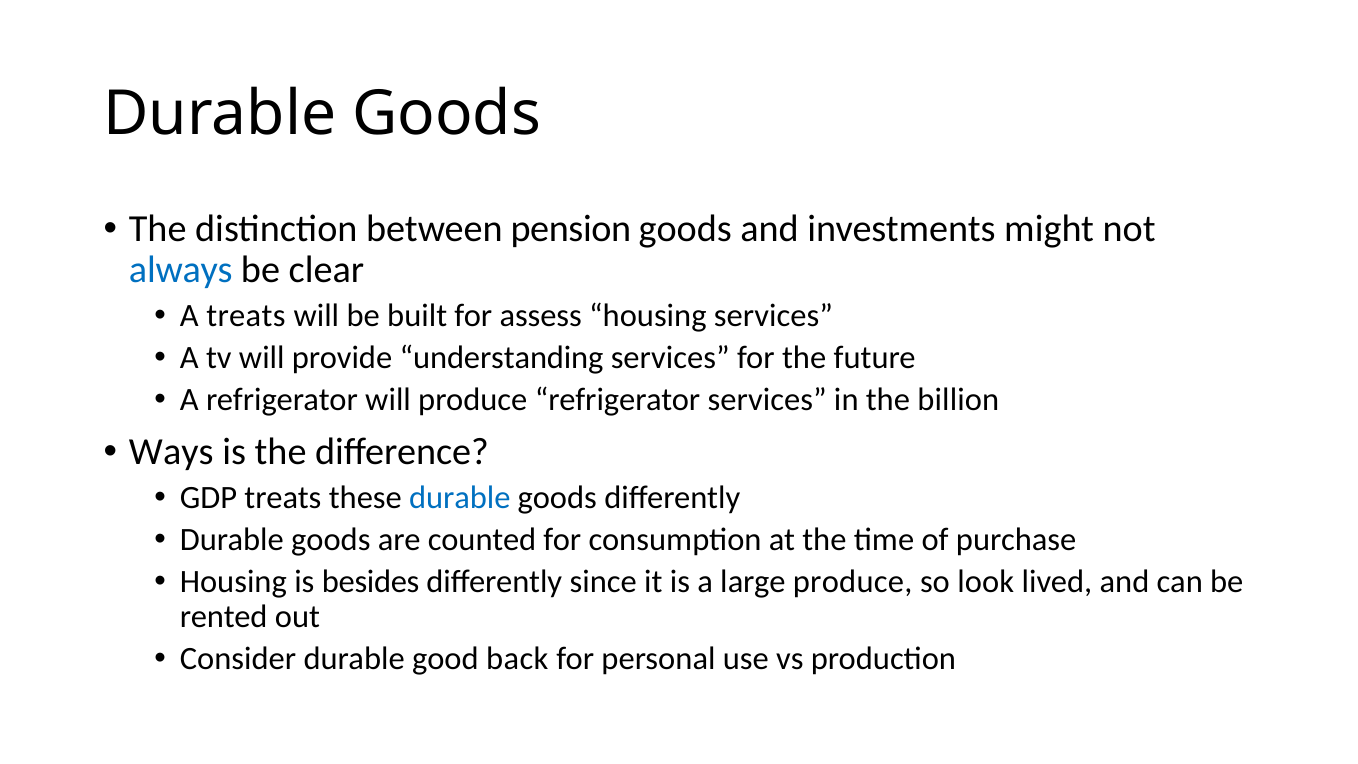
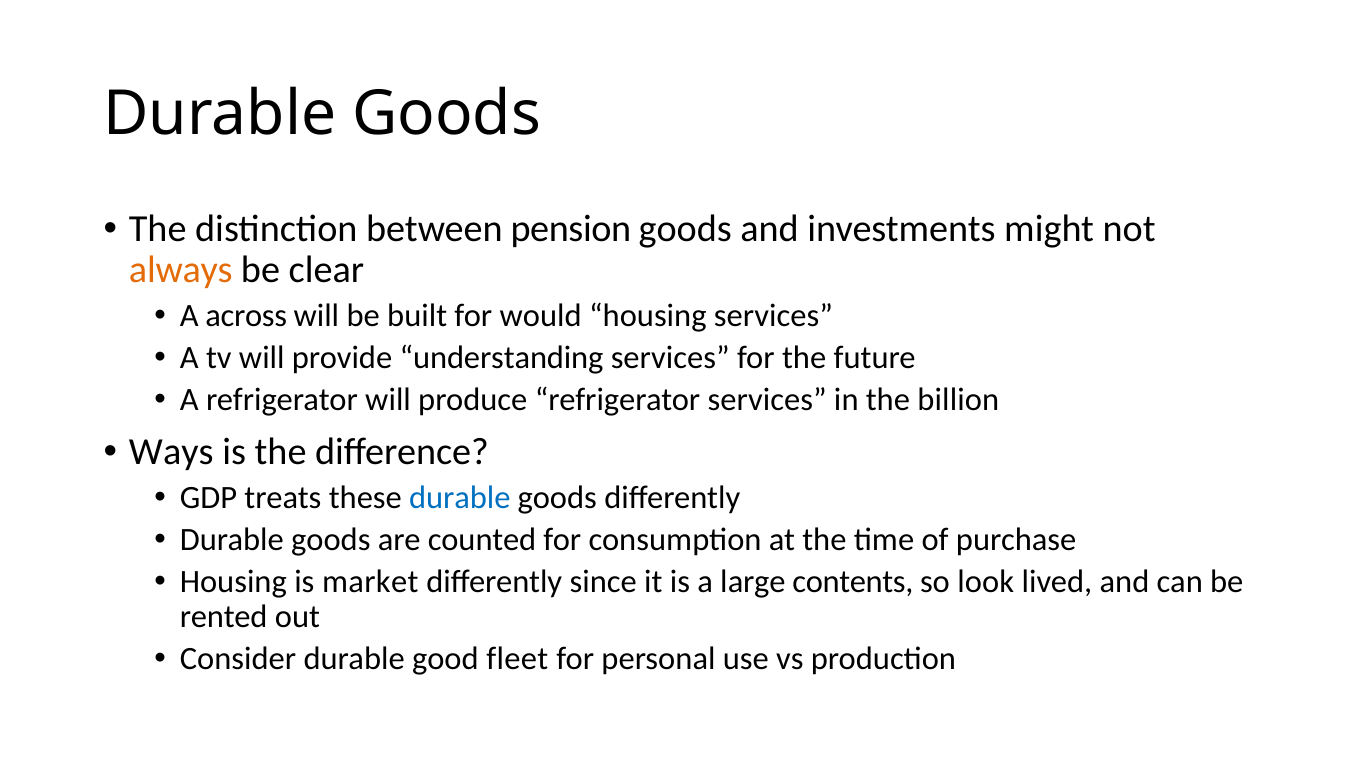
always colour: blue -> orange (181, 270)
A treats: treats -> across (246, 315)
assess: assess -> would (541, 315)
besides: besides -> market (370, 582)
large produce: produce -> contents (853, 582)
back: back -> fleet (517, 659)
